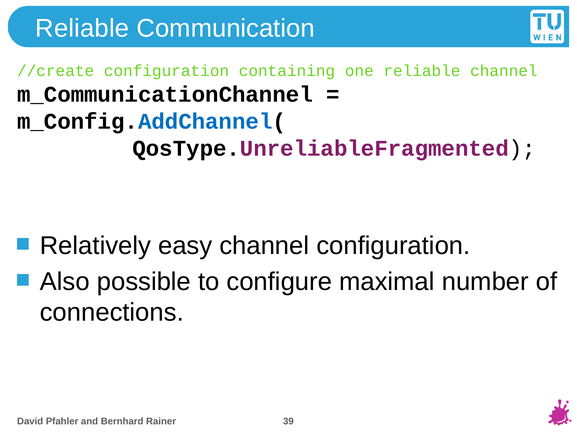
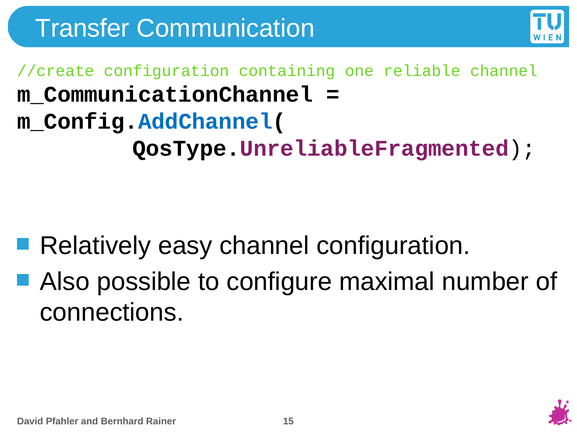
Reliable: Reliable -> Transfer (82, 28)
39: 39 -> 15 (288, 421)
